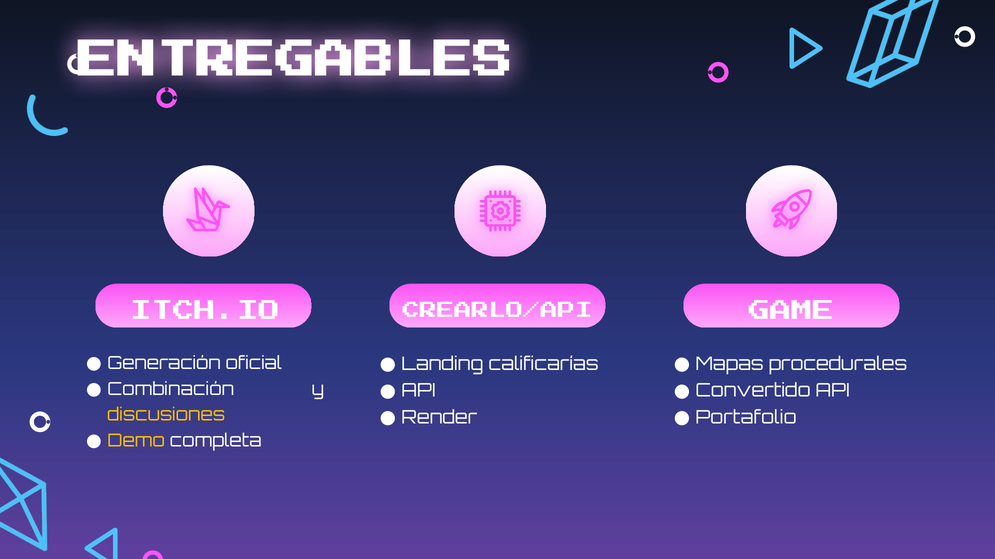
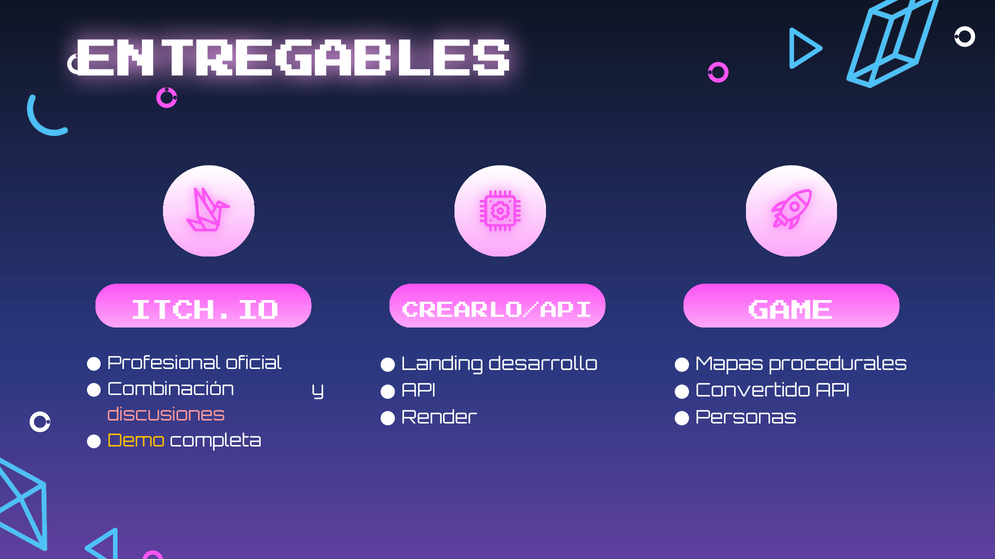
Generación: Generación -> Profesional (164, 364)
calificarías: calificarías -> desarrollo (543, 364)
discusiones colour: yellow -> pink (166, 415)
Portafolio: Portafolio -> Personas (746, 418)
